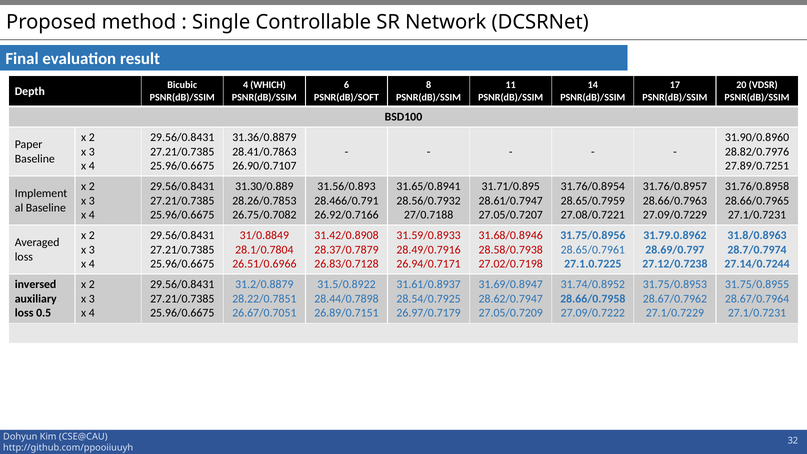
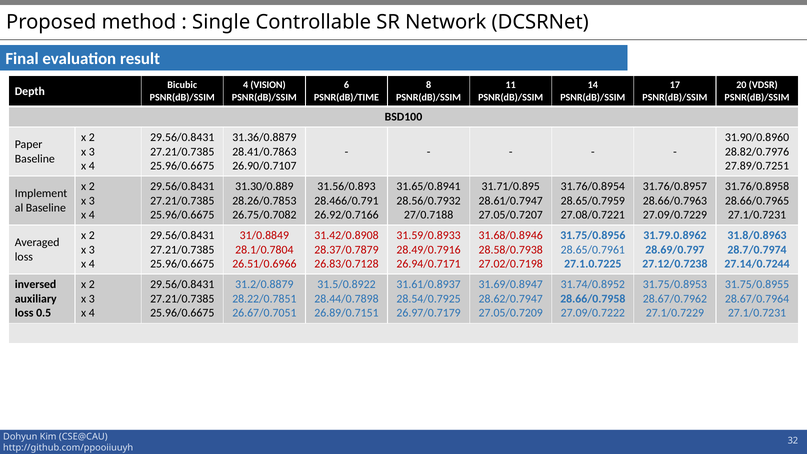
WHICH: WHICH -> VISION (268, 85)
PSNR(dB)/SOFT: PSNR(dB)/SOFT -> PSNR(dB)/TIME (346, 97)
